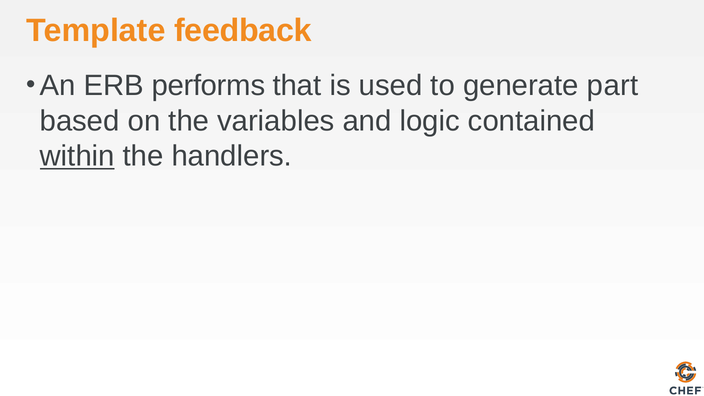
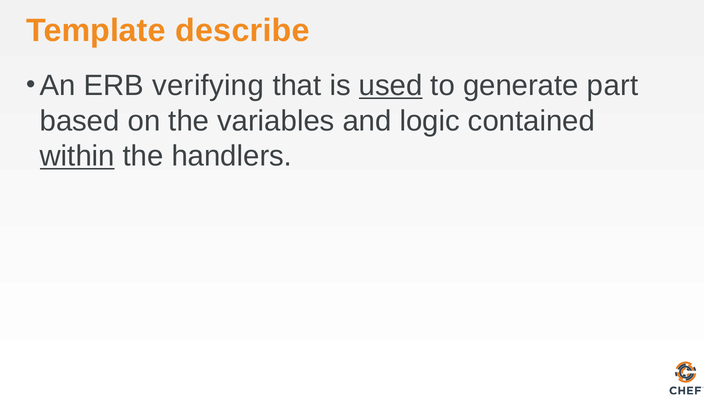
feedback: feedback -> describe (242, 30)
performs: performs -> verifying (208, 86)
used underline: none -> present (391, 86)
